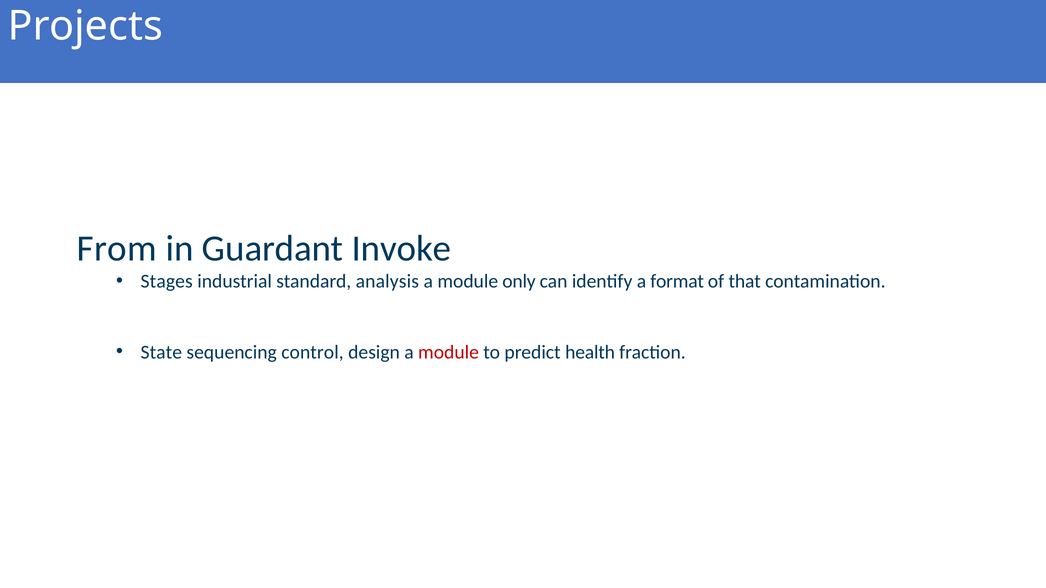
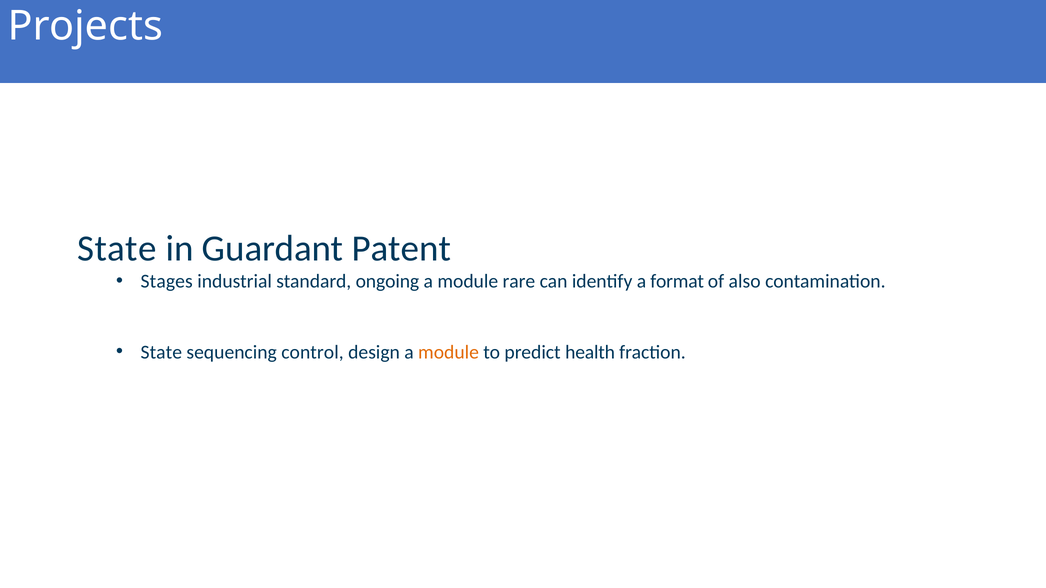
From: From -> State (117, 249)
Invoke: Invoke -> Patent (401, 249)
analysis: analysis -> ongoing (387, 282)
only: only -> rare (519, 282)
that: that -> also (745, 282)
module colour: red -> orange (449, 352)
